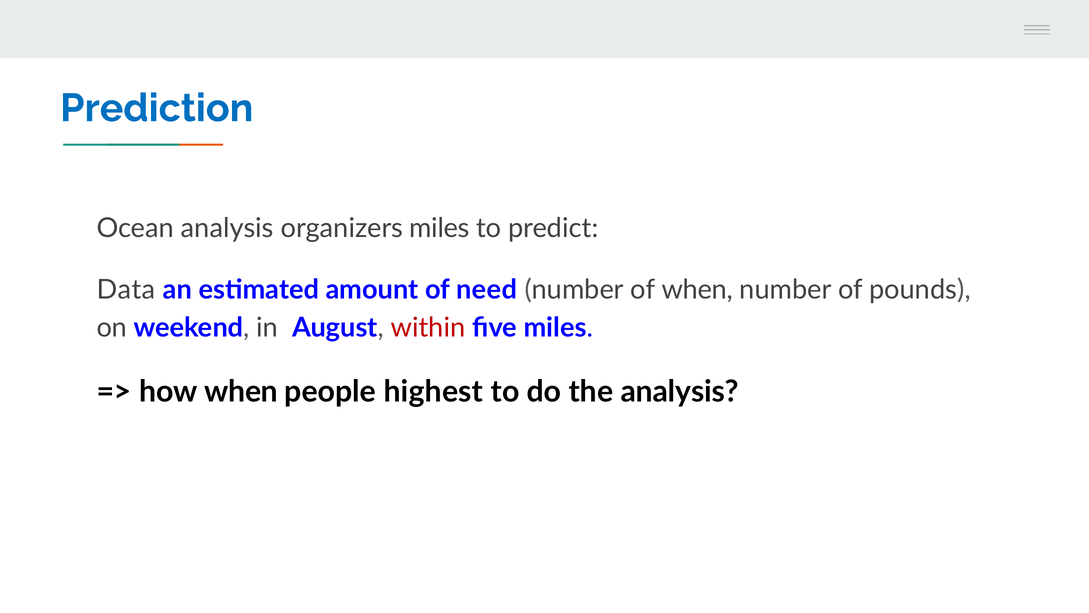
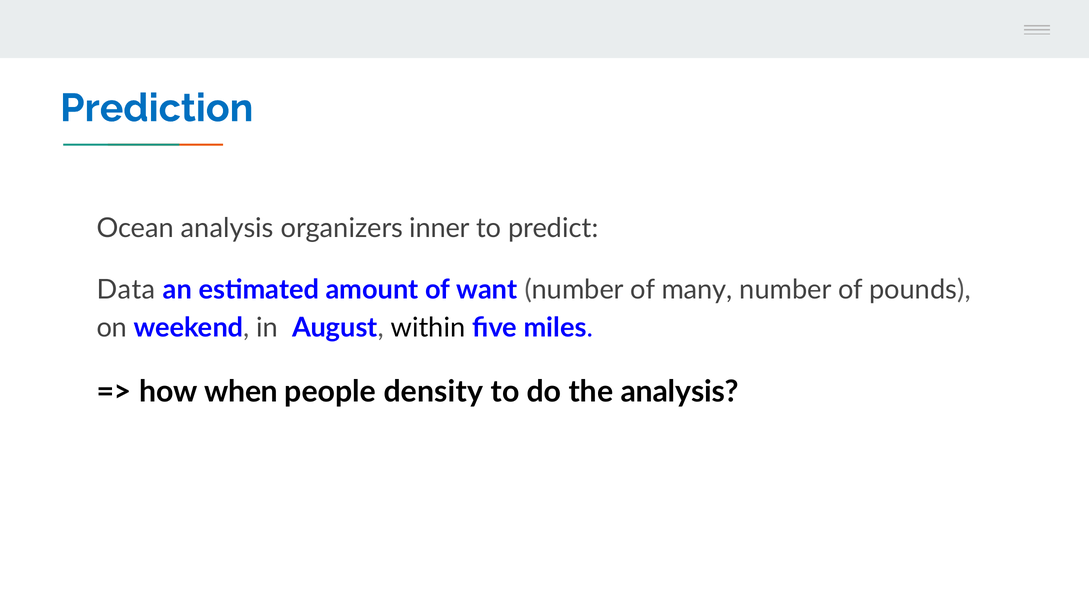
organizers miles: miles -> inner (439, 228)
need: need -> want (487, 290)
of when: when -> many (697, 290)
within colour: red -> black (428, 327)
highest: highest -> density (433, 392)
